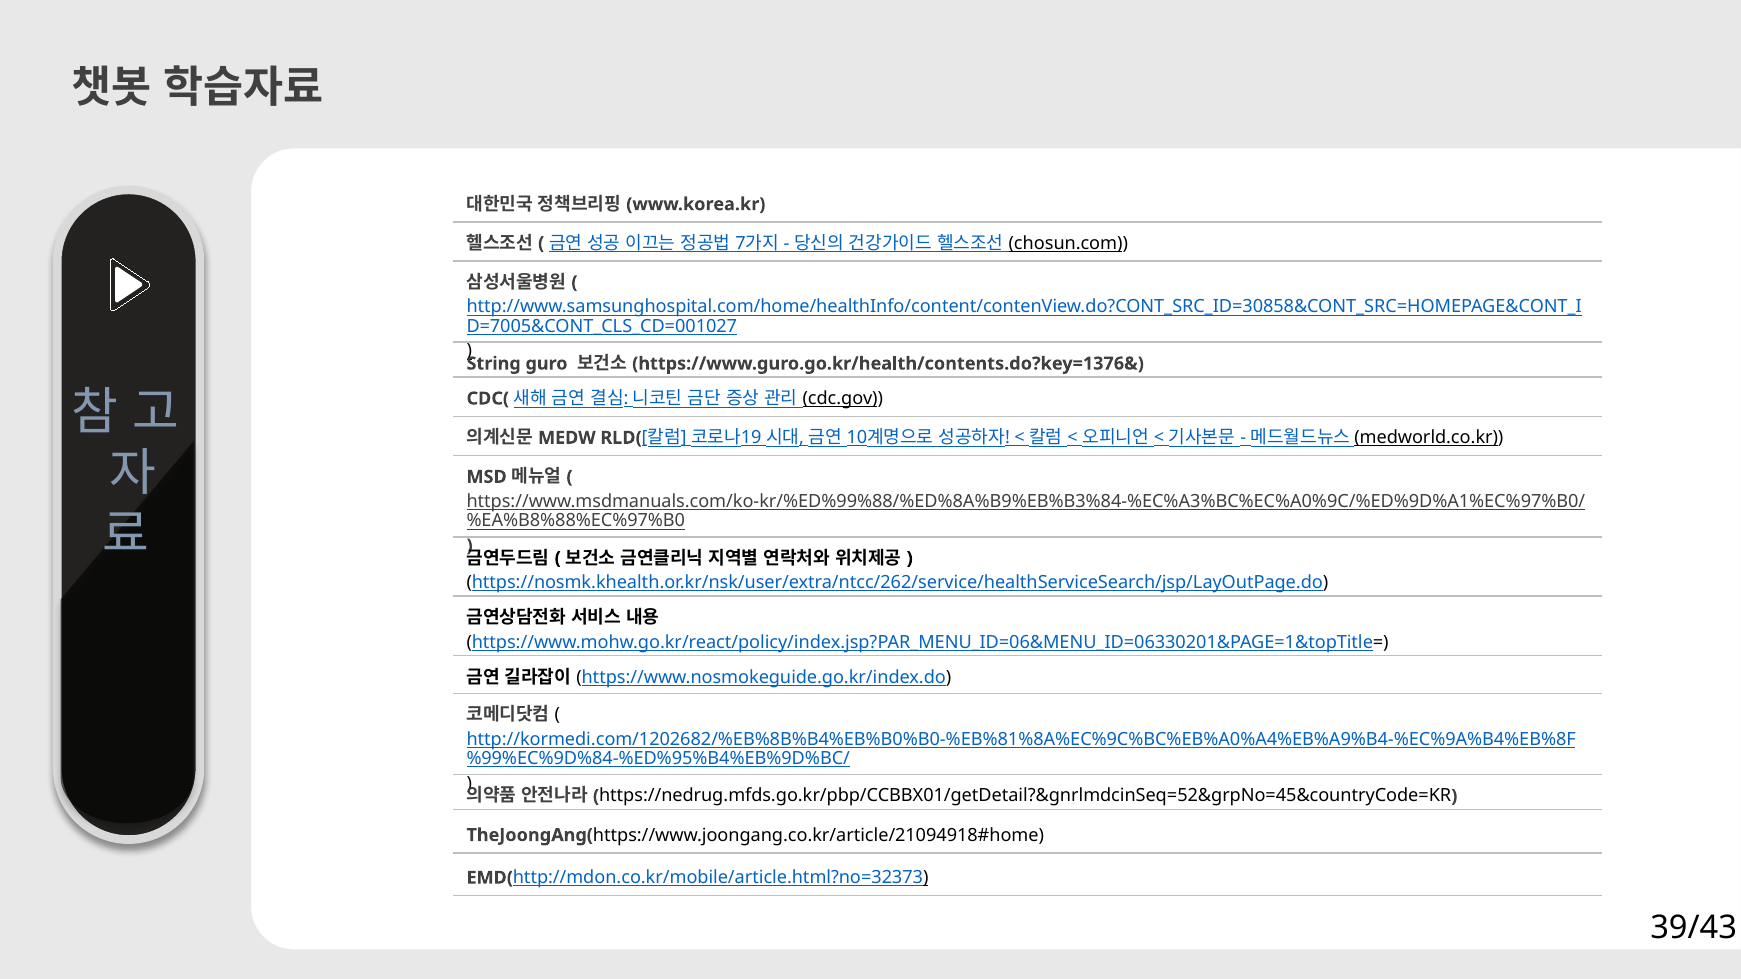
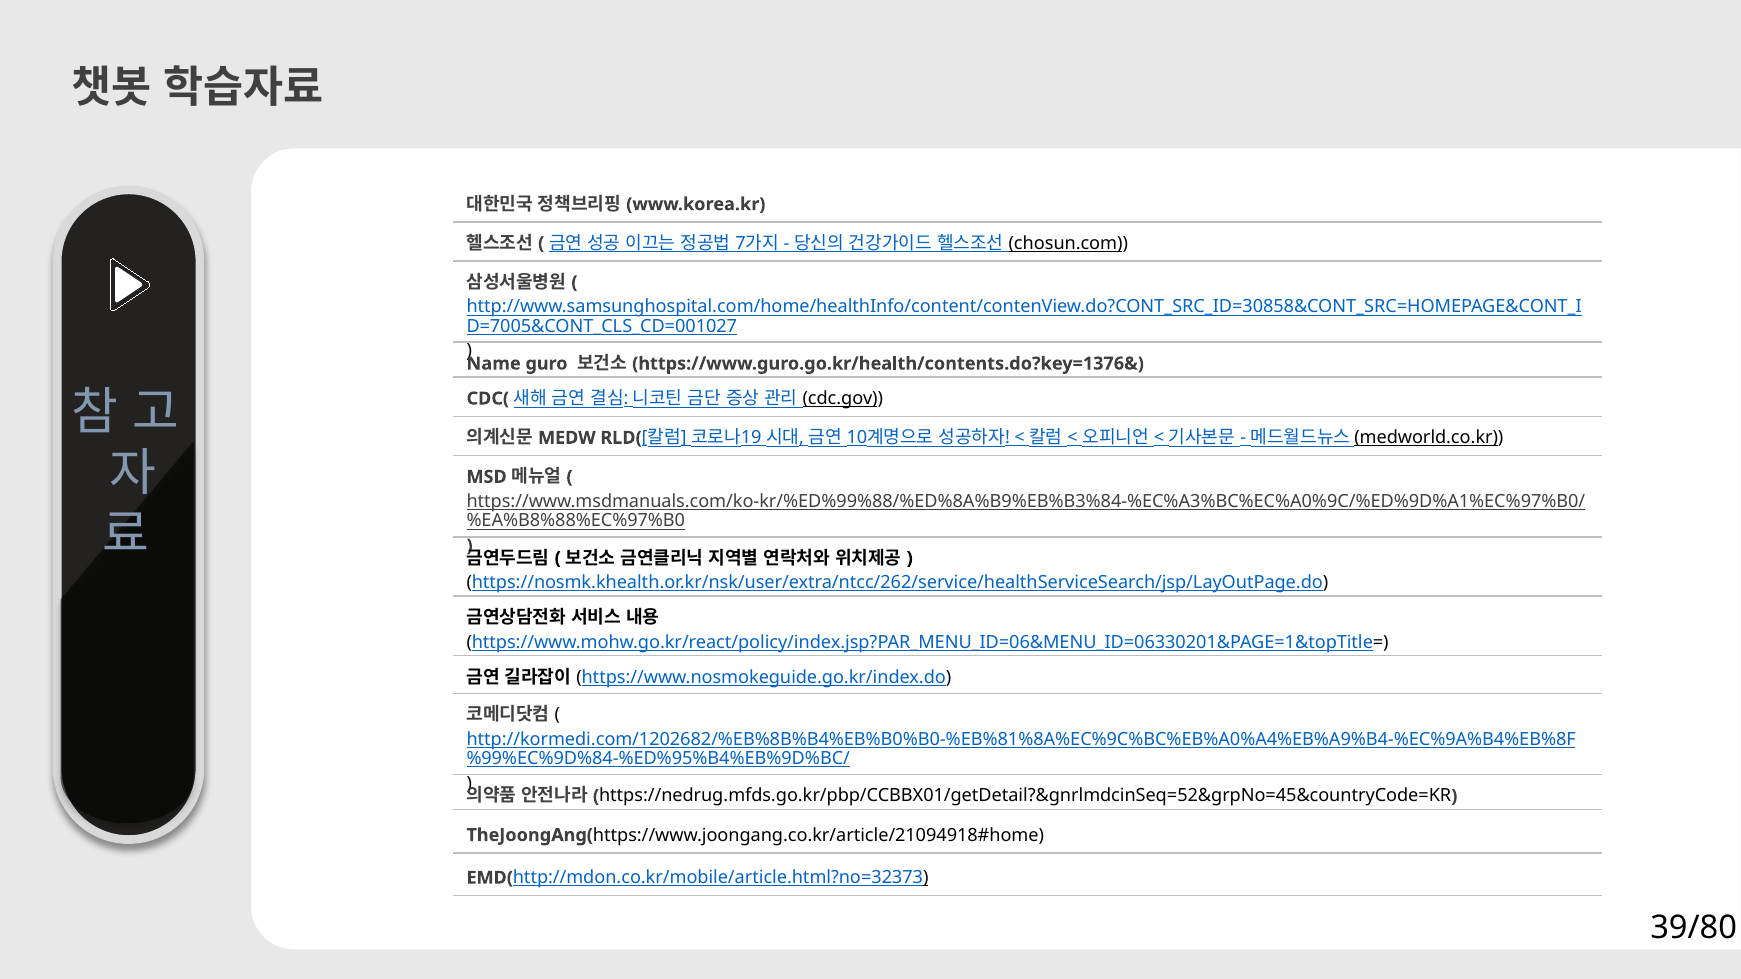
String: String -> Name (494, 364)
39/43: 39/43 -> 39/80 (1694, 928)
